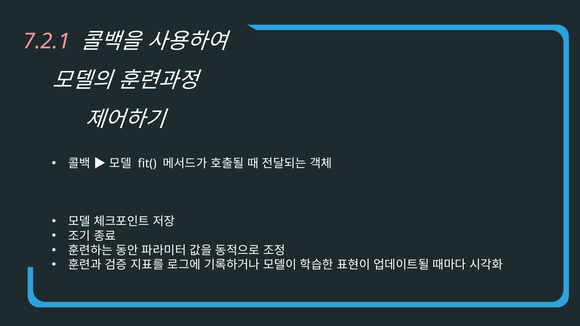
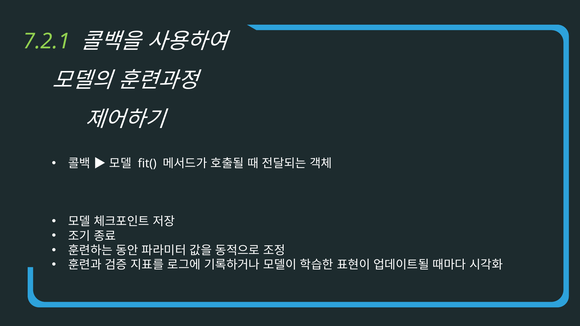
7.2.1 colour: pink -> light green (47, 41)
